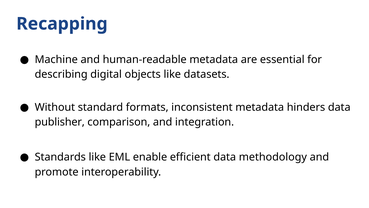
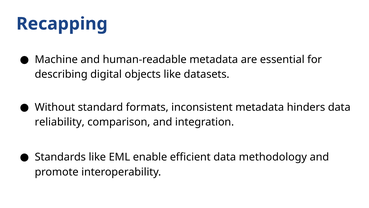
publisher: publisher -> reliability (60, 122)
